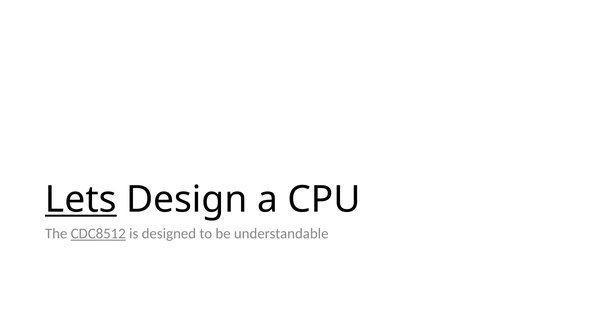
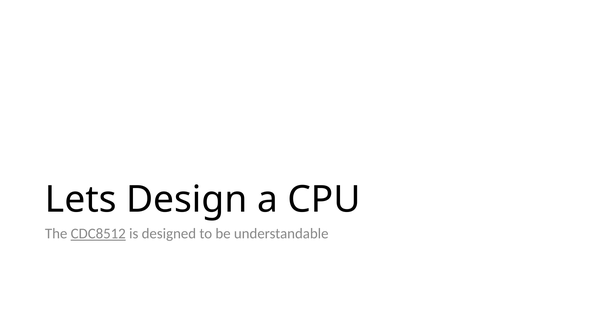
Lets underline: present -> none (81, 200)
